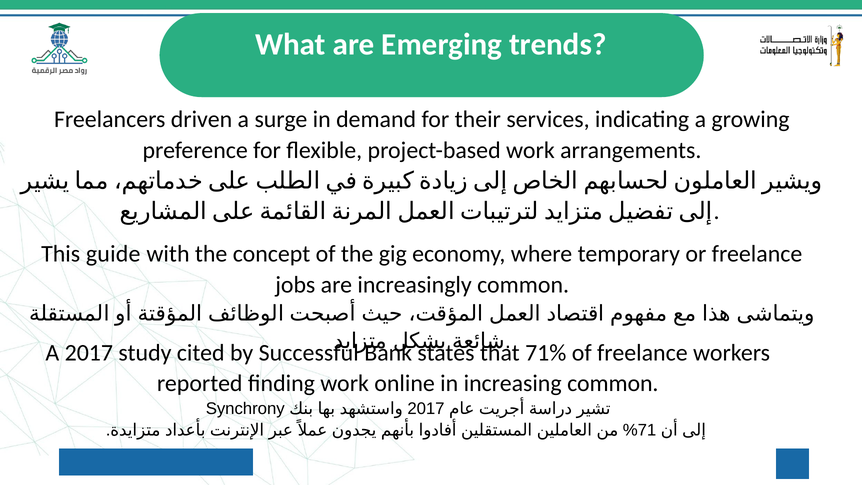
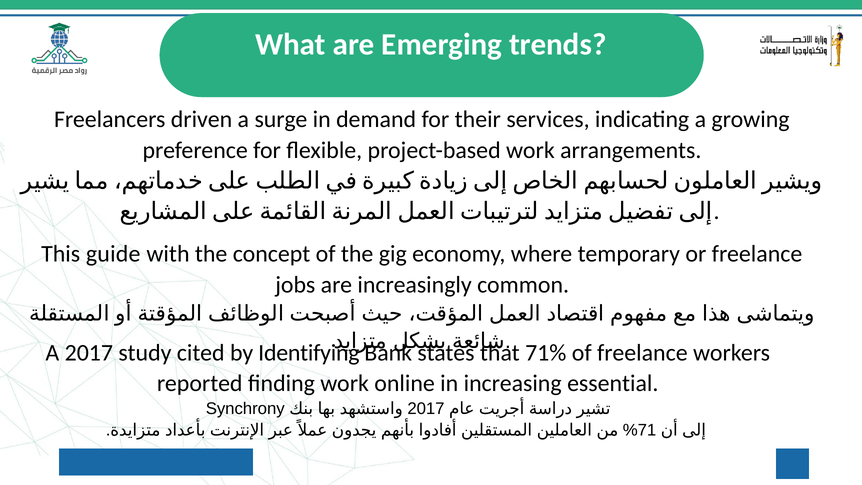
Successful: Successful -> Identifying (309, 353)
increasing common: common -> essential (613, 383)
